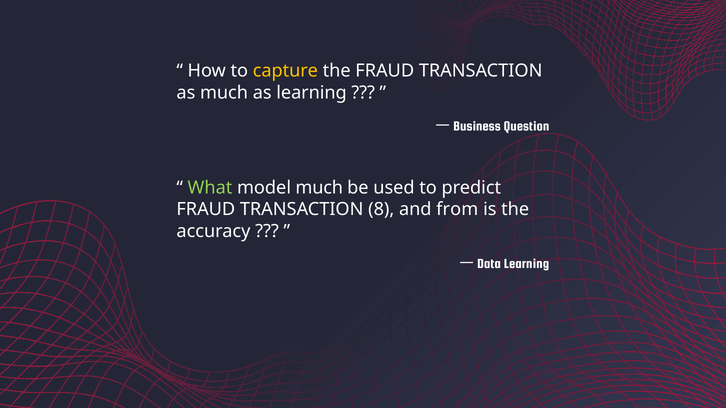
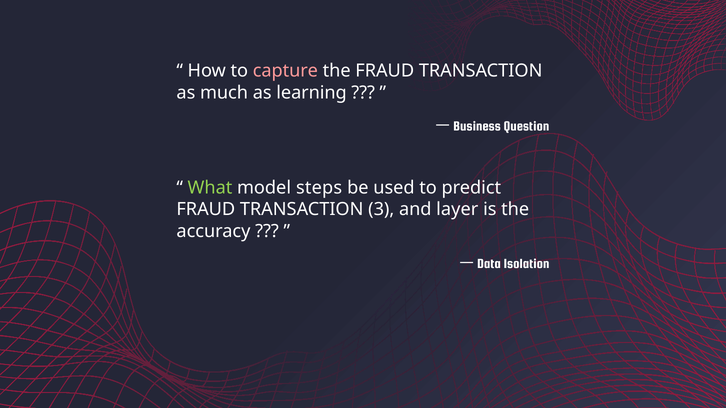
capture colour: yellow -> pink (285, 71)
model much: much -> steps (319, 188)
8: 8 -> 3 (381, 210)
from: from -> layer (457, 210)
Learning: Learning -> Isolation (527, 264)
